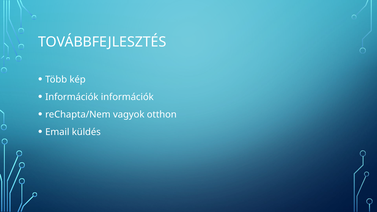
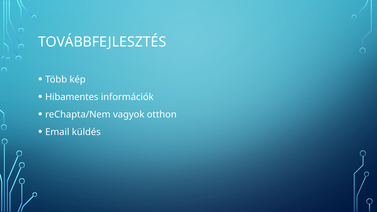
Információk: Információk -> Hibamentes (72, 97)
